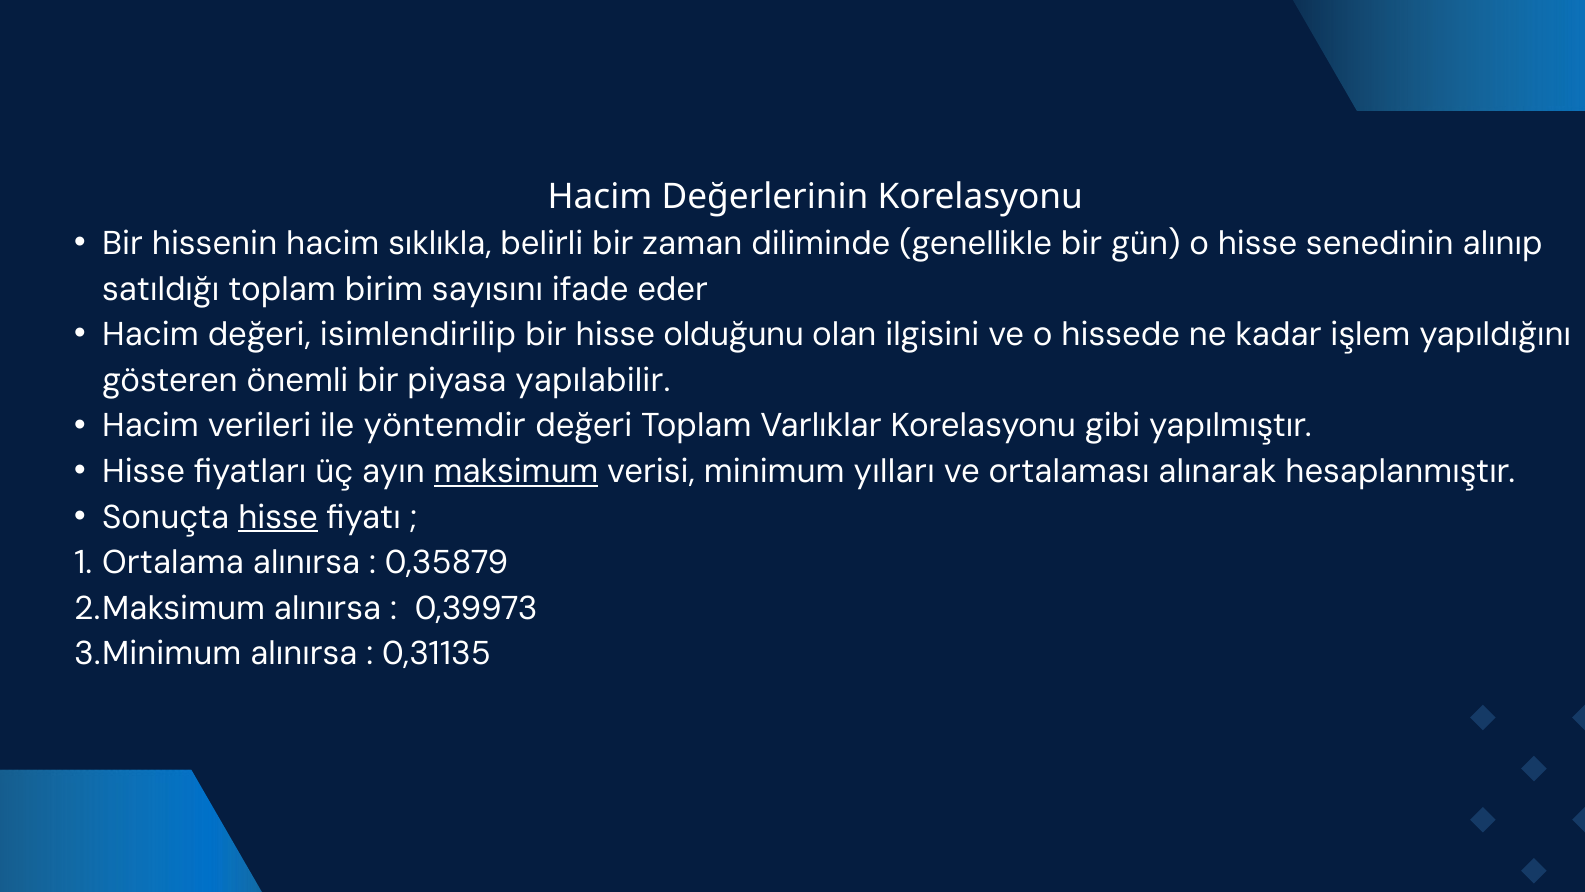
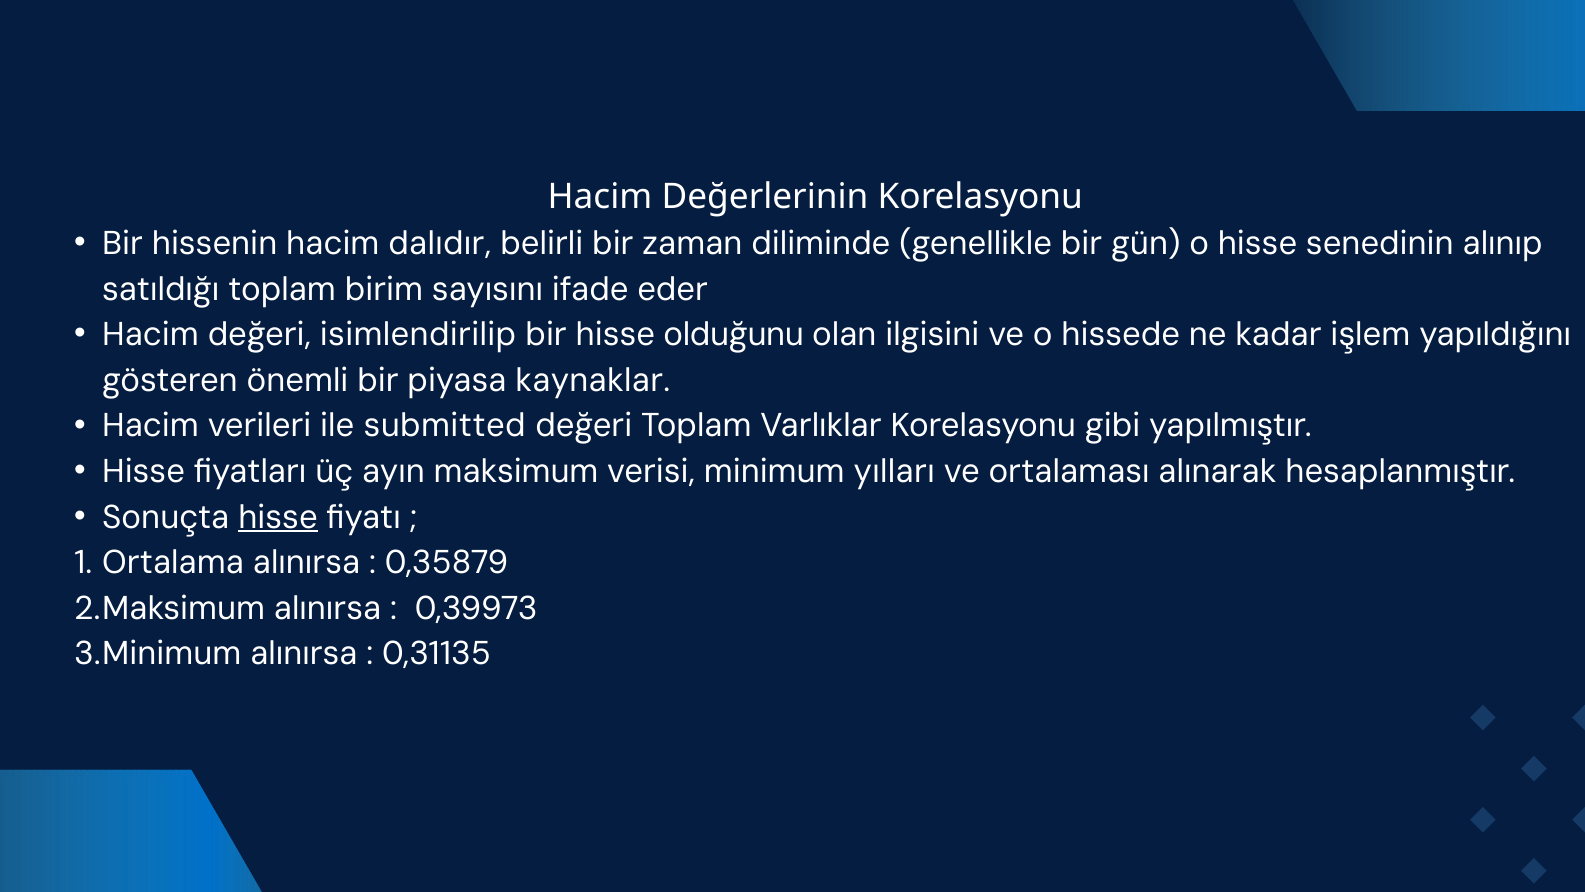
sıklıkla: sıklıkla -> dalıdır (440, 243)
yapılabilir: yapılabilir -> kaynaklar (593, 380)
yöntemdir: yöntemdir -> submitted (445, 426)
maksimum underline: present -> none (516, 471)
